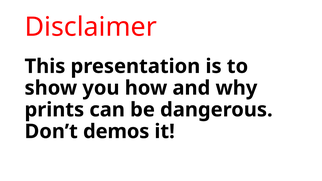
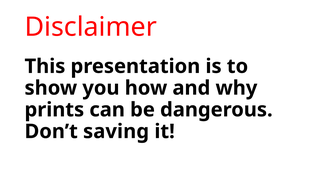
demos: demos -> saving (116, 132)
